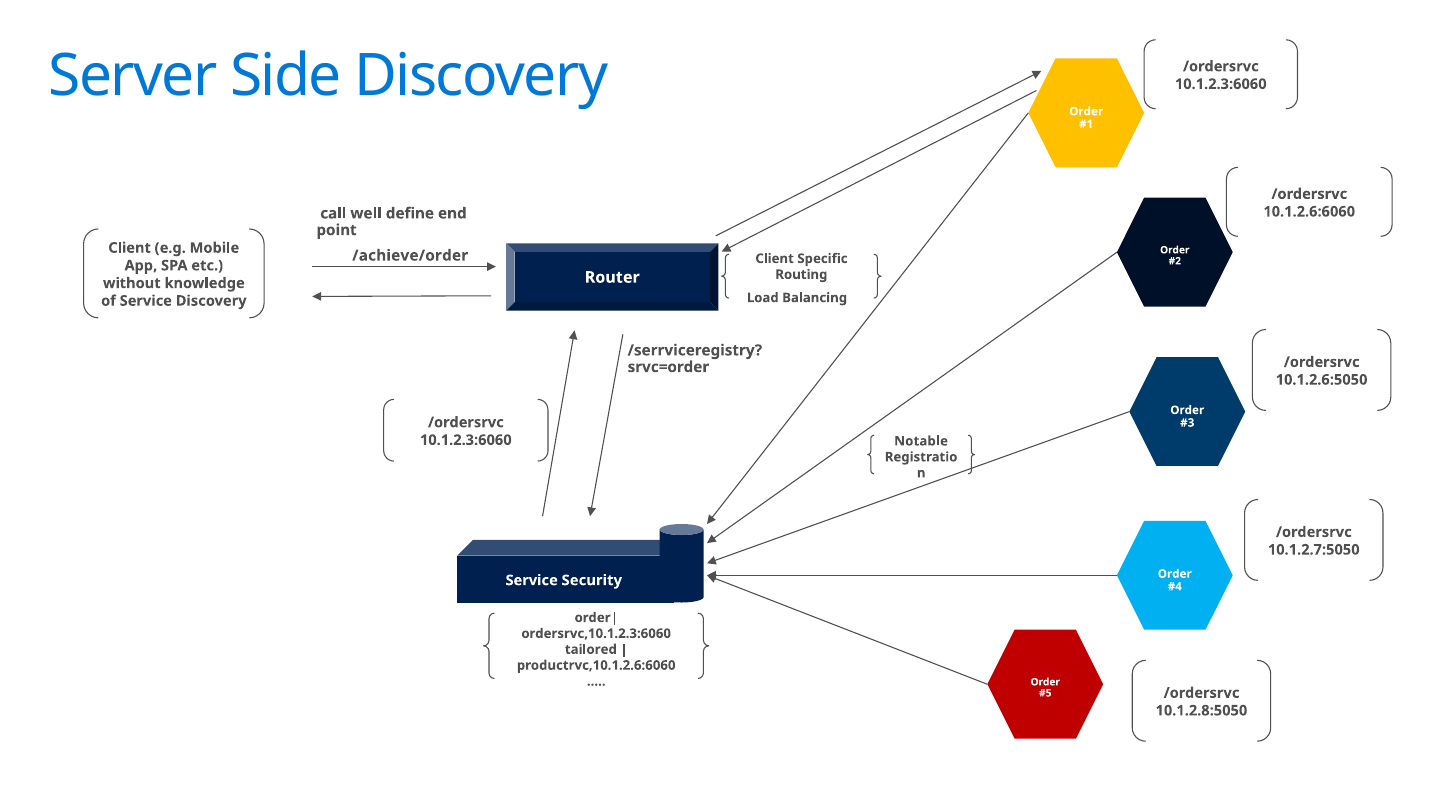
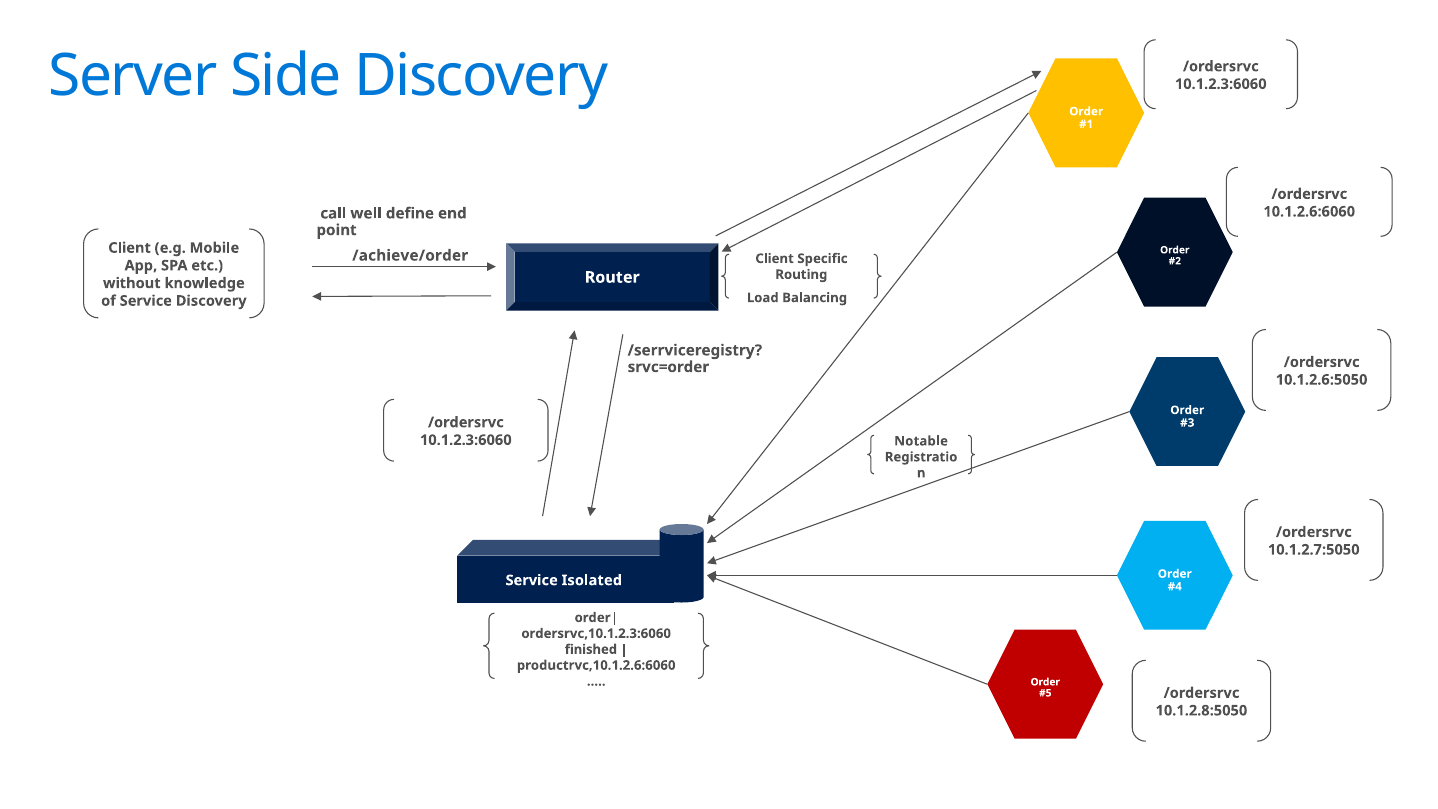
Security: Security -> Isolated (592, 580)
tailored: tailored -> finished (591, 649)
